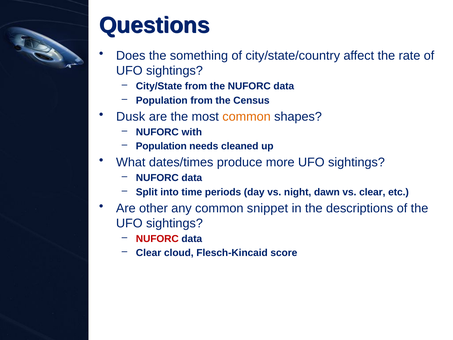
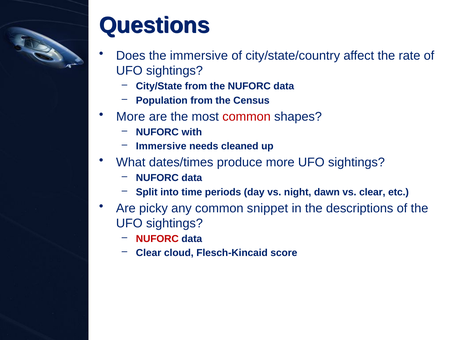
the something: something -> immersive (199, 56)
Dusk: Dusk -> More (131, 117)
common colour: orange -> red (247, 117)
Population: Population -> Immersive (161, 146)
other: other -> picky (153, 208)
